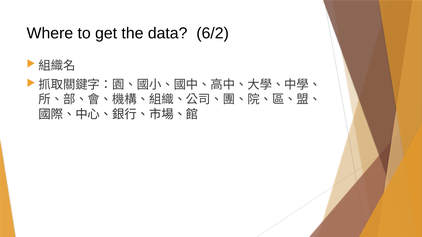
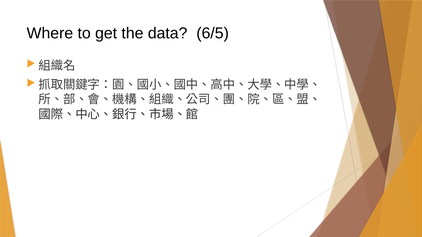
6/2: 6/2 -> 6/5 (213, 33)
